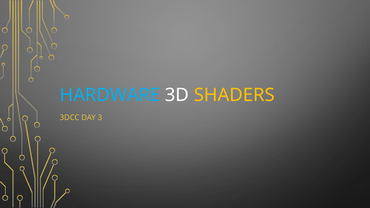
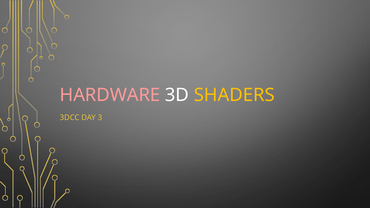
HARDWARE colour: light blue -> pink (110, 95)
